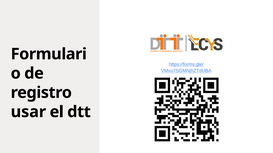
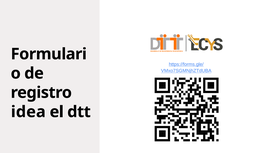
usar: usar -> idea (28, 112)
